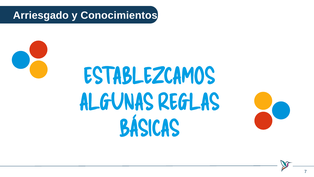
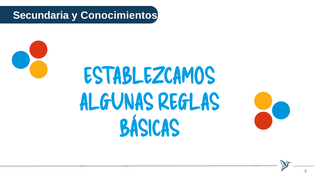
Arriesgado: Arriesgado -> Secundaria (41, 15)
